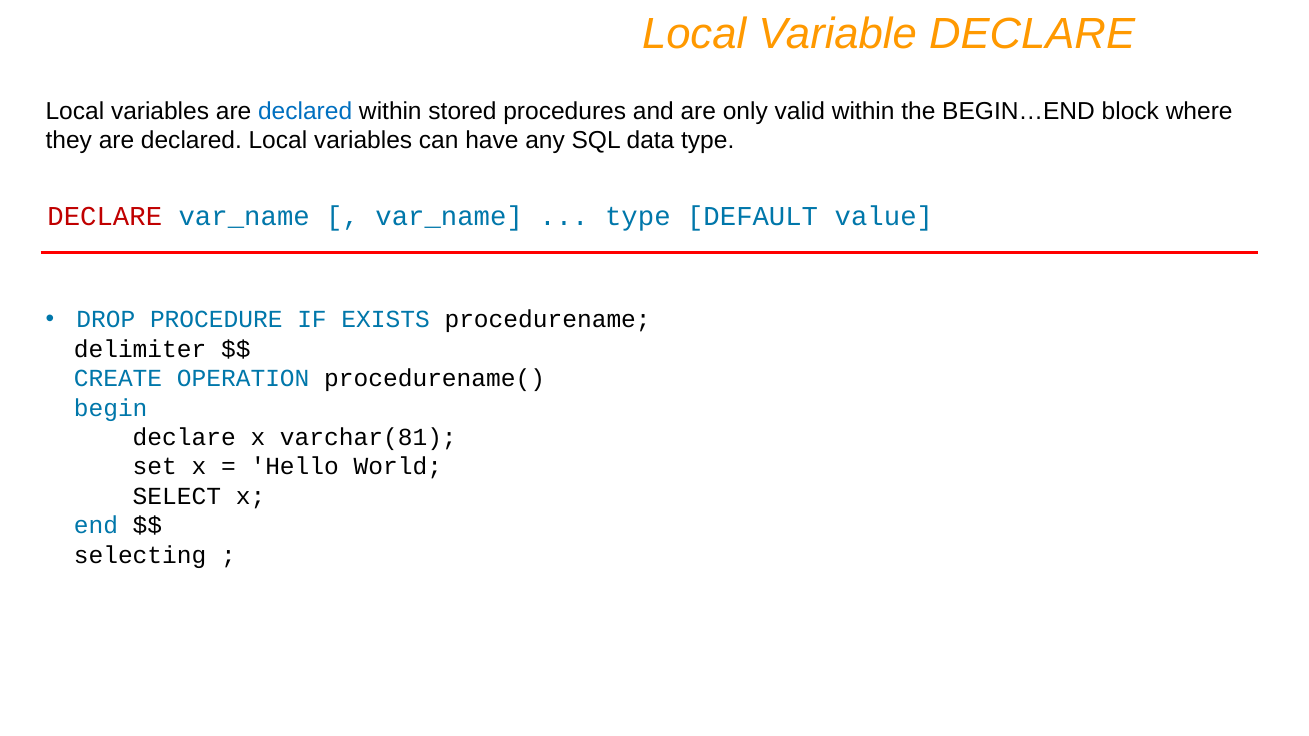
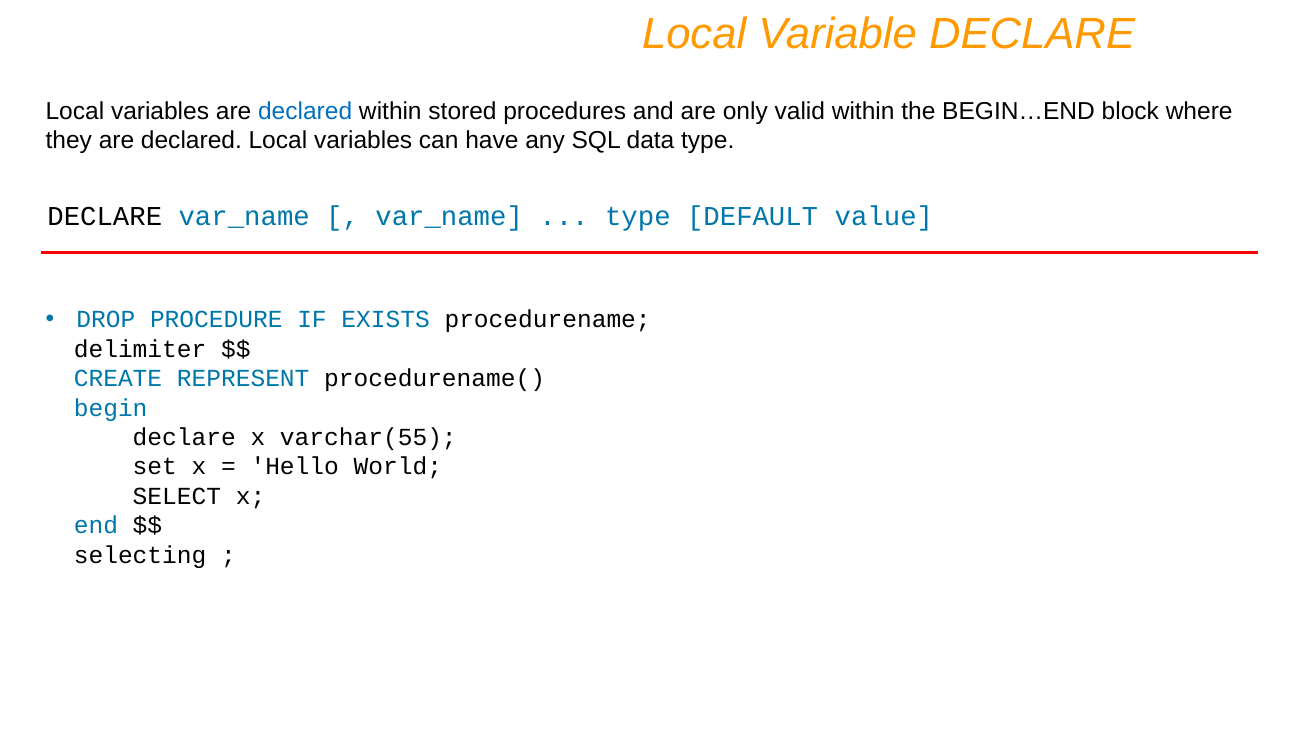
DECLARE colour: red -> black (105, 216)
OPERATION: OPERATION -> REPRESENT (243, 379)
varchar(81: varchar(81 -> varchar(55 (368, 438)
